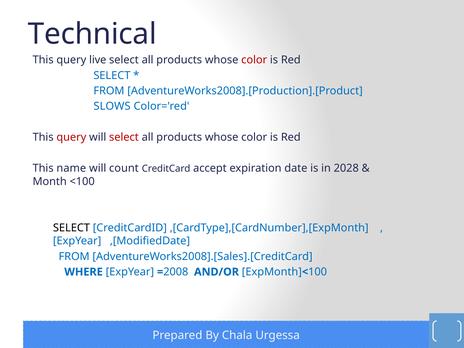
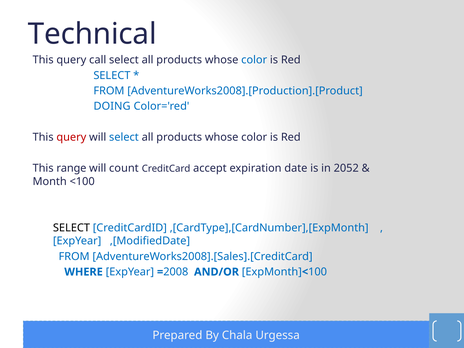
live: live -> call (98, 60)
color colour: red -> blue (254, 60)
SLOWS: SLOWS -> DOING (112, 106)
select colour: red -> blue (124, 137)
name: name -> range (71, 168)
2028: 2028 -> 2052 (346, 168)
